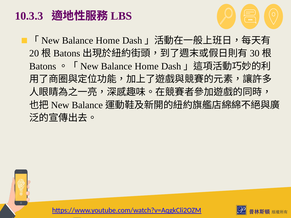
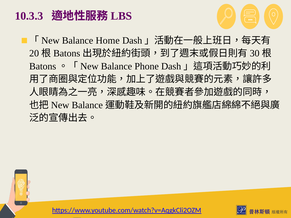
Home: Home -> Phone (147, 66)
